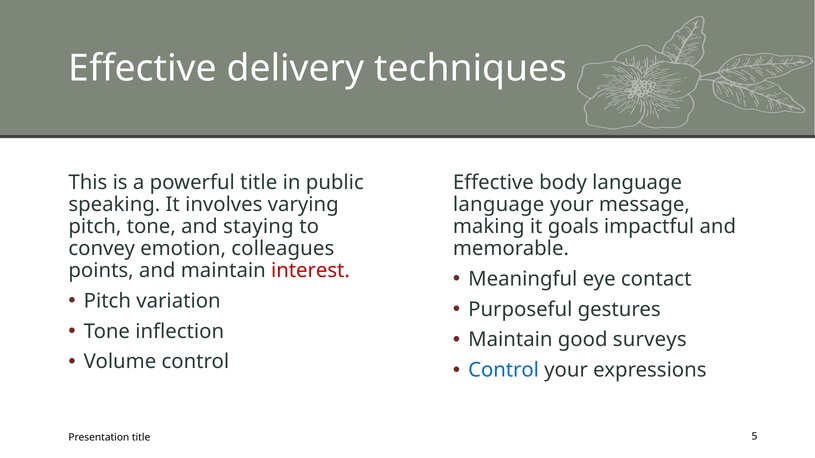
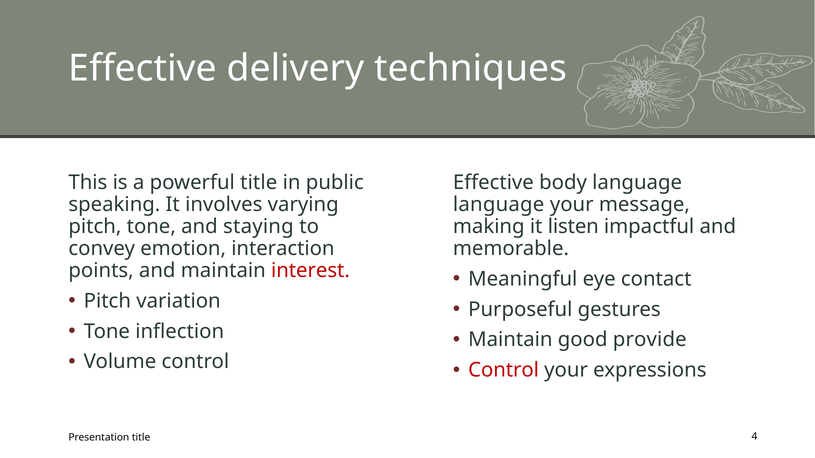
goals: goals -> listen (573, 227)
colleagues: colleagues -> interaction (283, 249)
surveys: surveys -> provide (650, 340)
Control colour: blue -> red (504, 371)
5: 5 -> 4 (754, 437)
